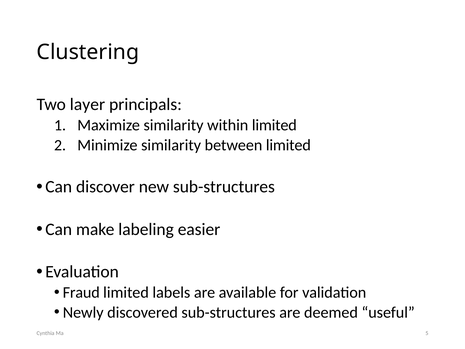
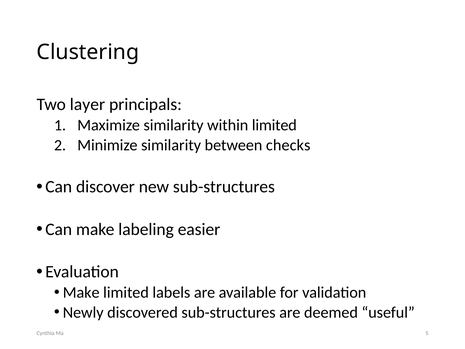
between limited: limited -> checks (288, 145)
Fraud: Fraud -> Make (81, 292)
